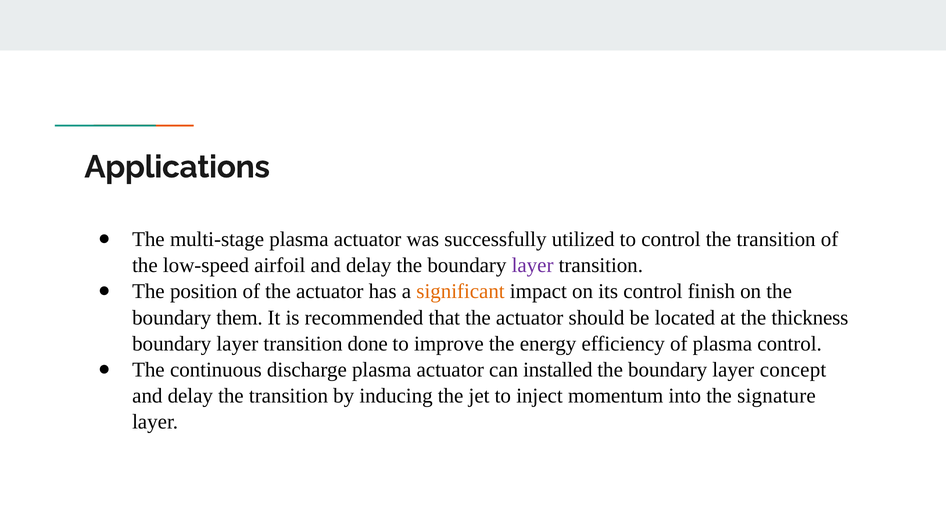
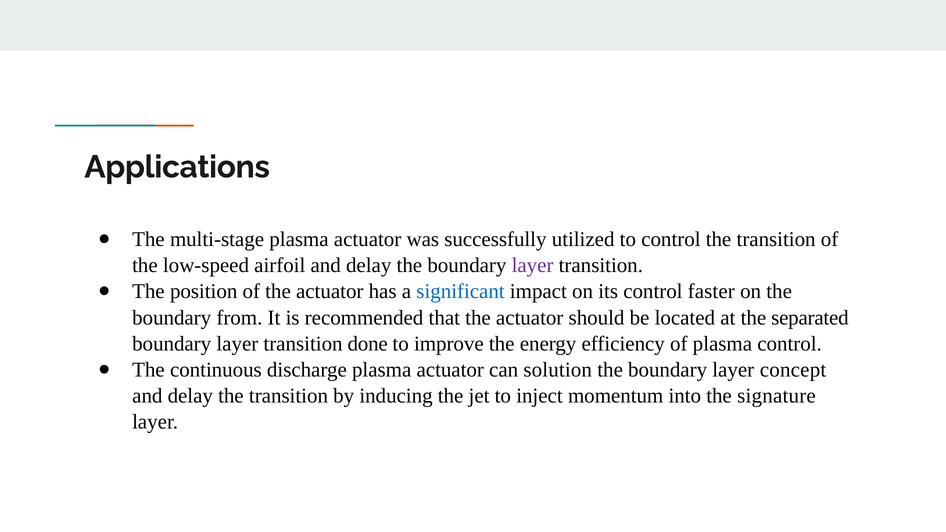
significant colour: orange -> blue (461, 292)
finish: finish -> faster (711, 292)
them: them -> from (239, 318)
thickness: thickness -> separated (810, 318)
installed: installed -> solution (558, 370)
